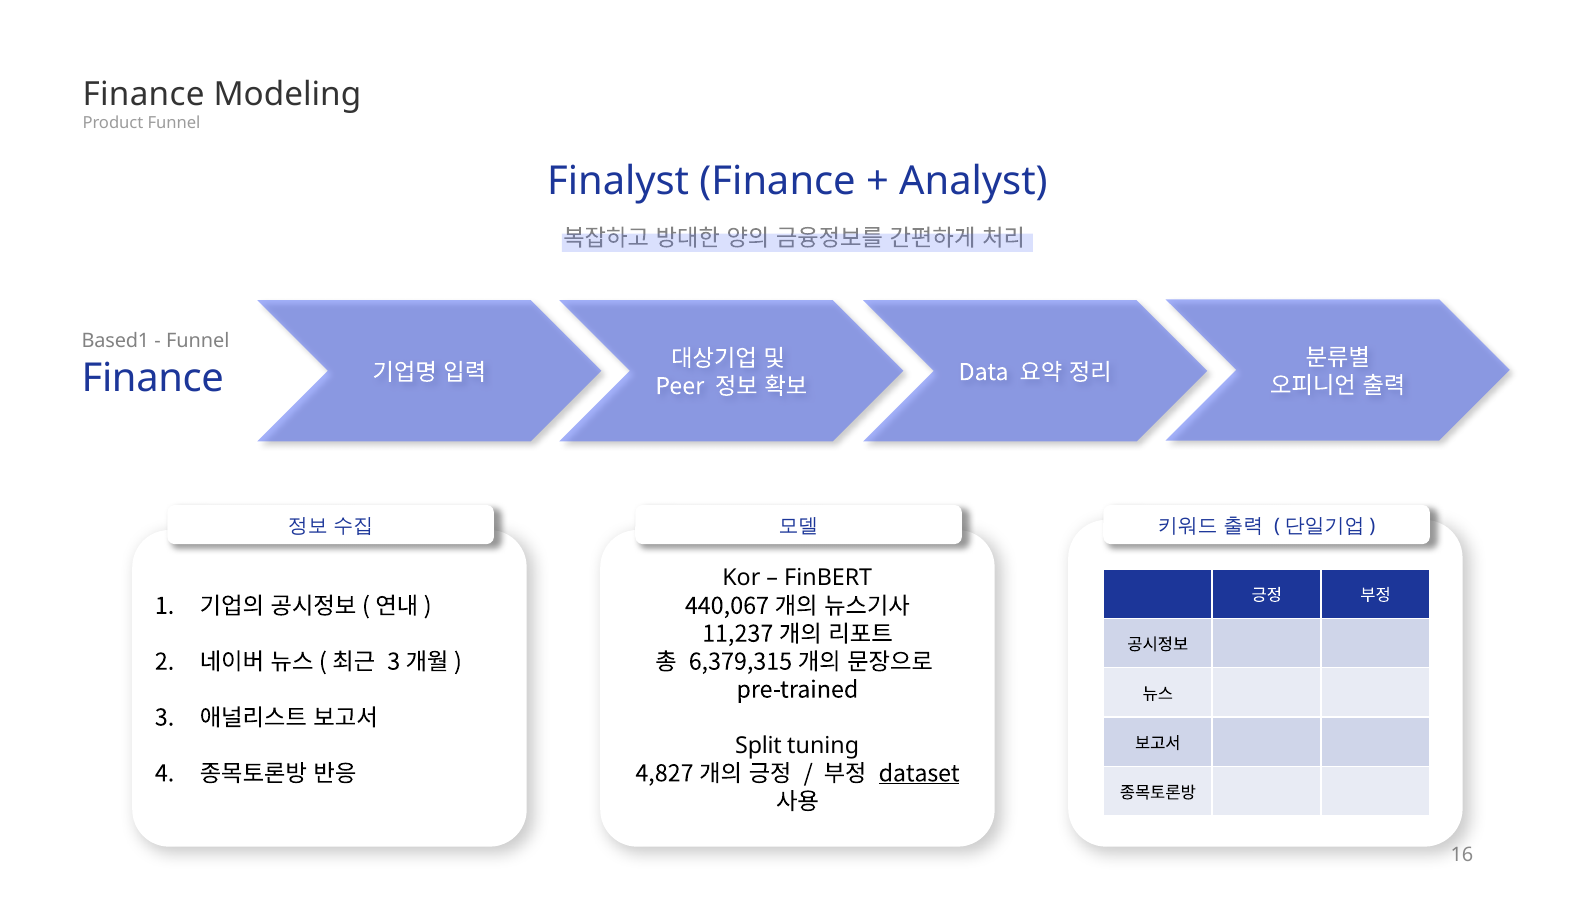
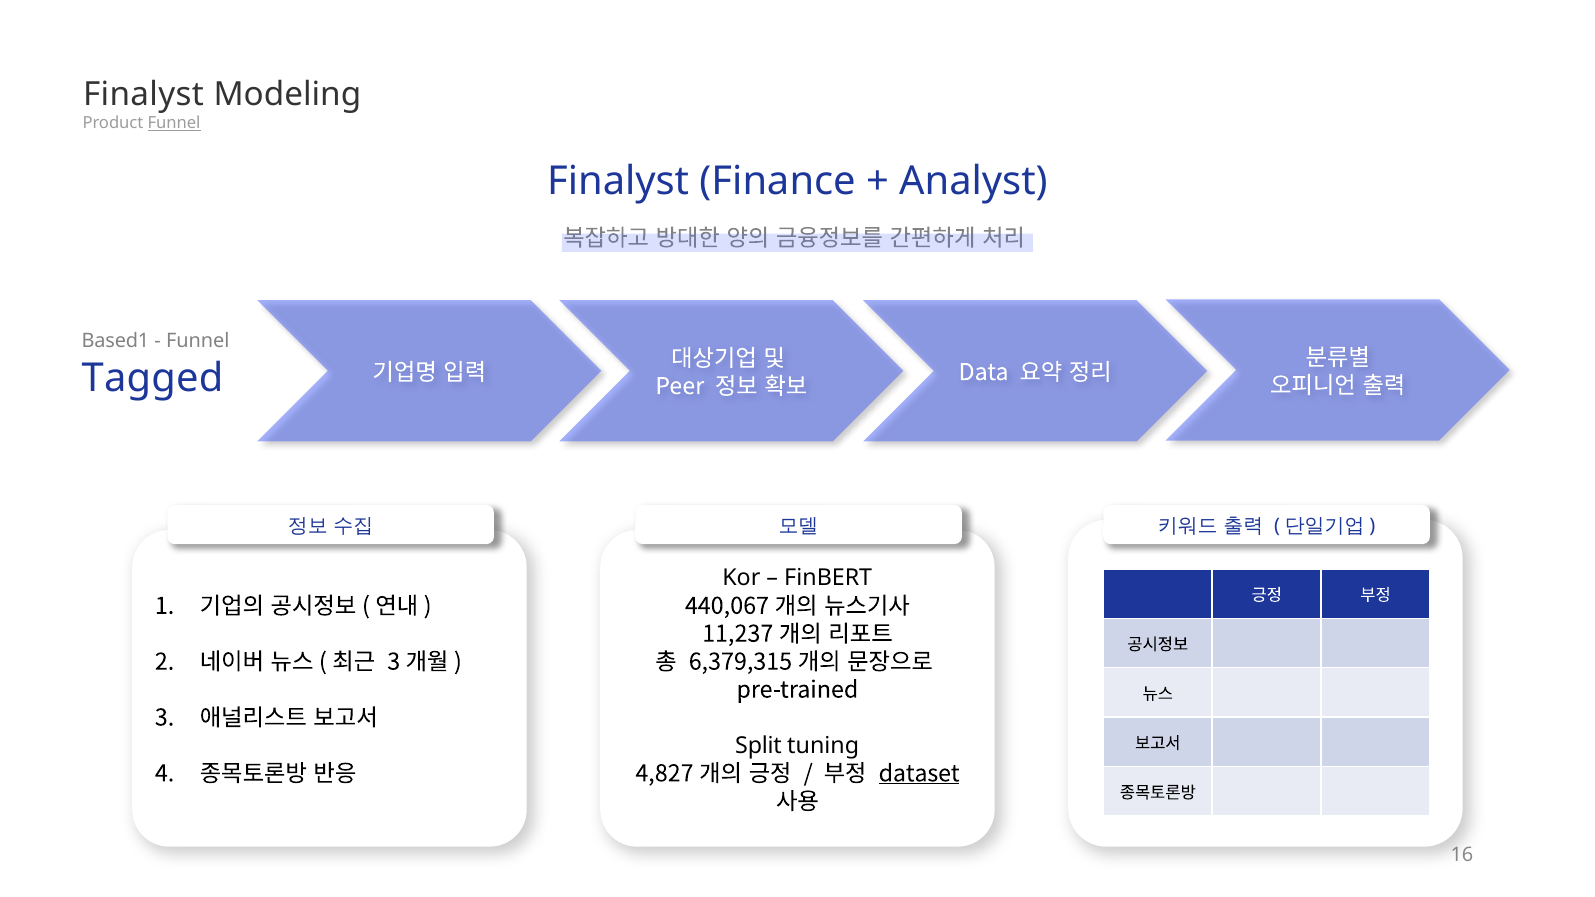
Finance: Finance -> Finalyst (144, 94)
Funnel underline: none -> present (174, 123)
Finance: Finance -> Tagged (153, 378)
